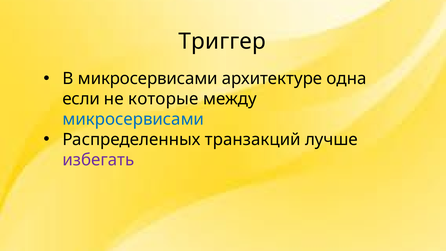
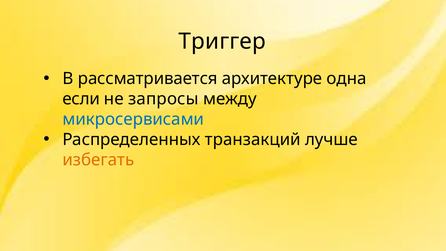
В микросервисами: микросервисами -> рассматривается (148, 79)
которые: которые -> запросы (163, 99)
избегать colour: purple -> orange (98, 160)
